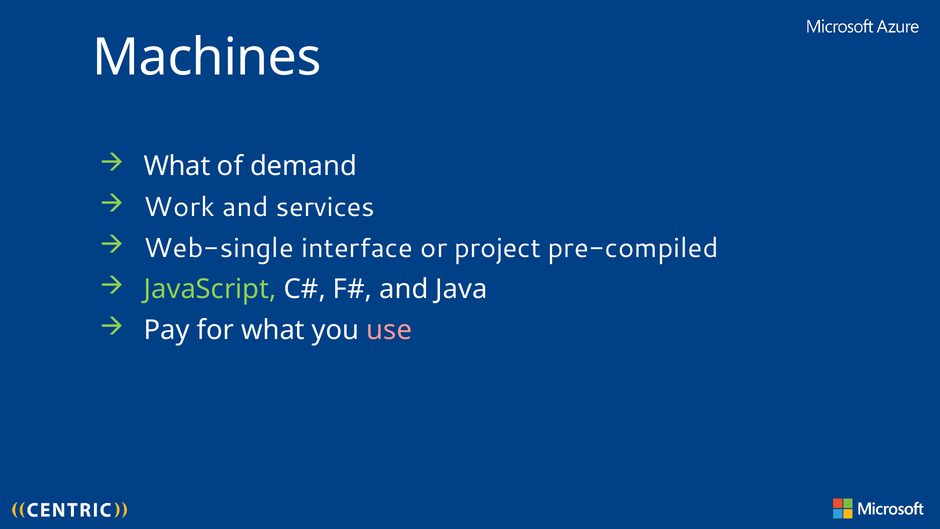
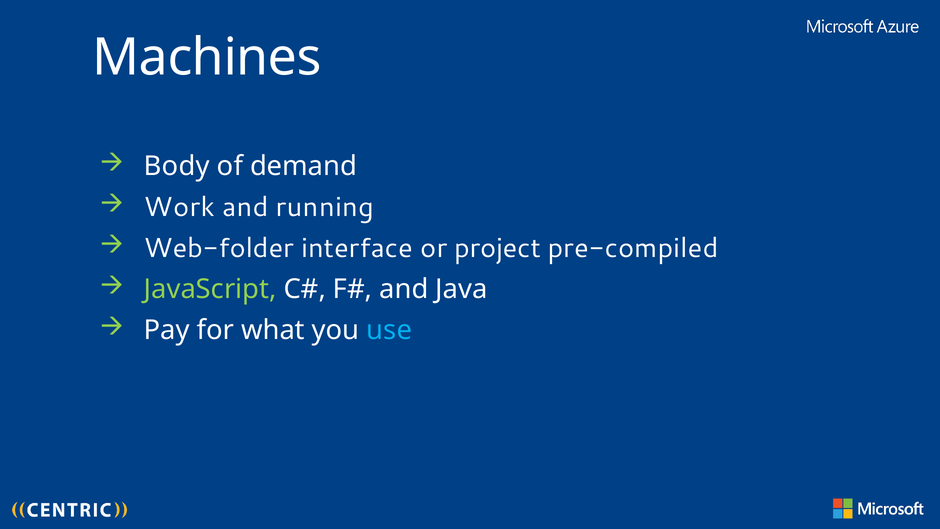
What: What -> Body (177, 166)
services: services -> running (325, 207)
Web-single: Web-single -> Web-folder (219, 248)
use colour: pink -> light blue (389, 330)
